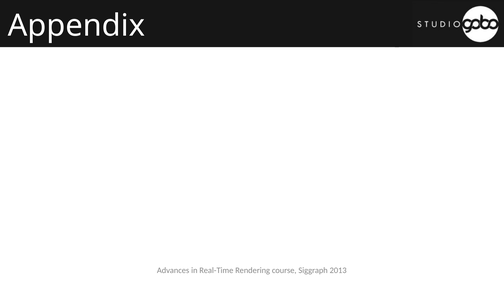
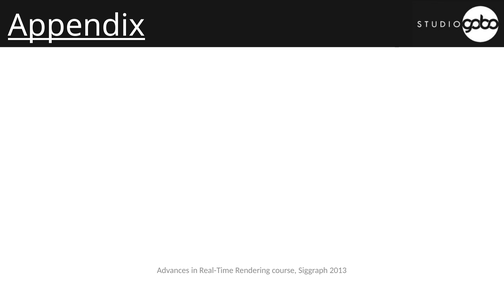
Appendix underline: none -> present (76, 26)
